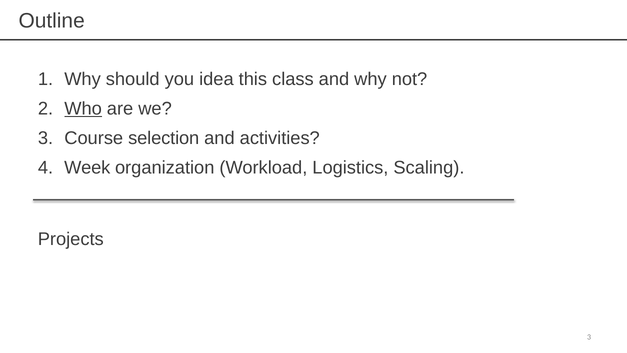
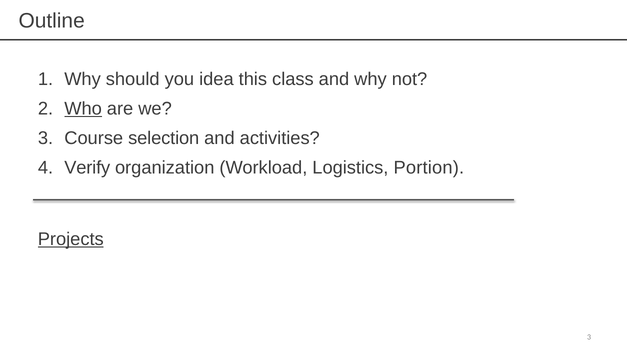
Week: Week -> Verify (87, 168)
Scaling: Scaling -> Portion (429, 168)
Projects underline: none -> present (71, 239)
